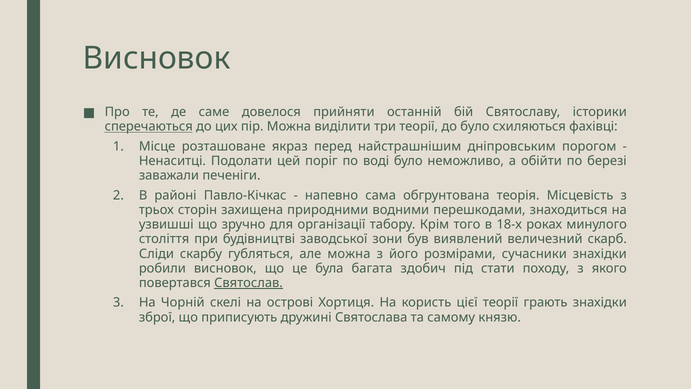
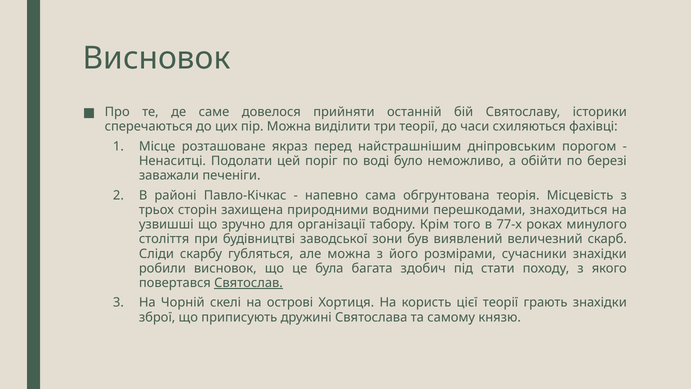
сперечаються underline: present -> none (149, 127)
до було: було -> часи (475, 127)
18-х: 18-х -> 77-х (509, 224)
